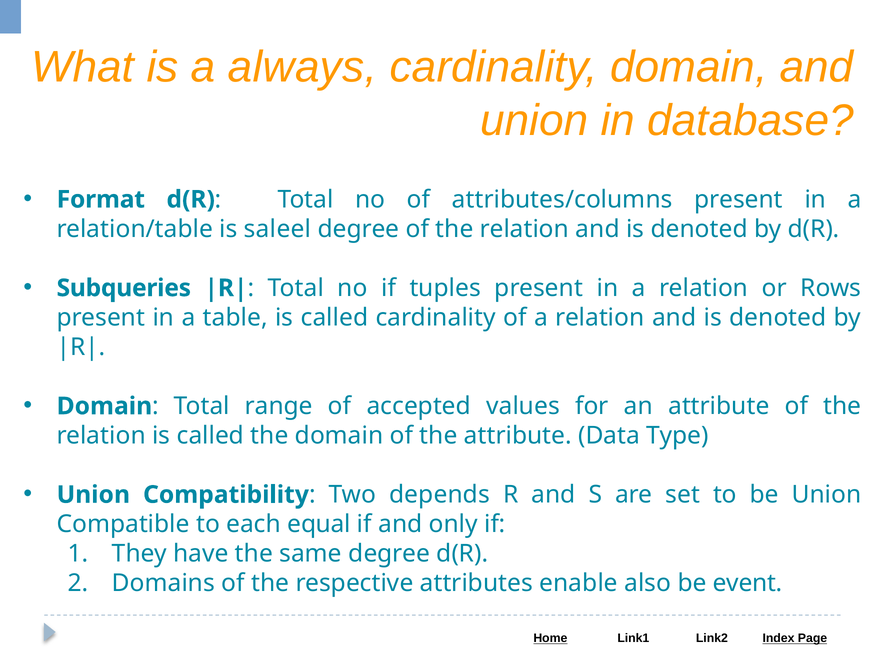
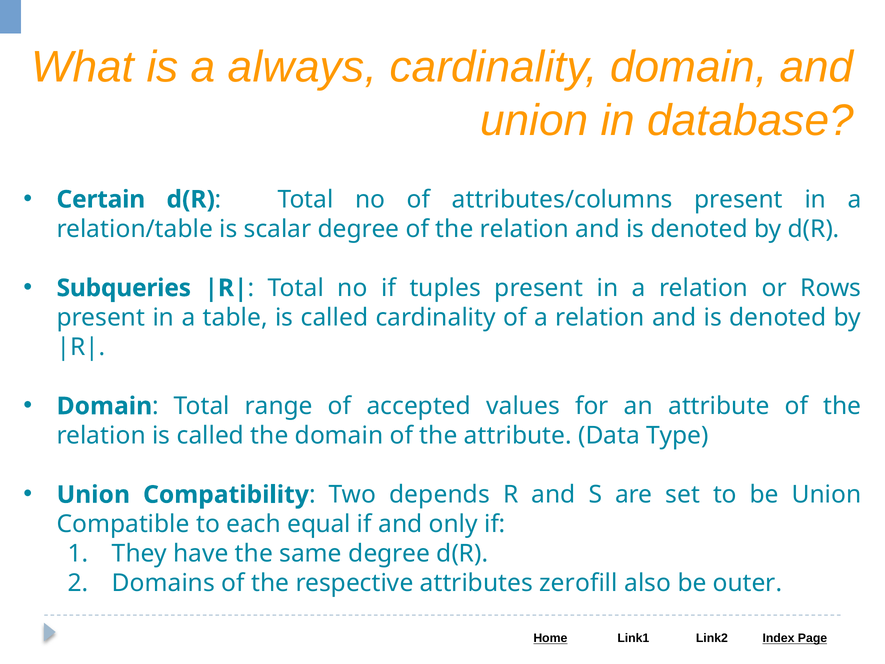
Format: Format -> Certain (101, 199)
saleel: saleel -> scalar (278, 229)
enable: enable -> zerofill (579, 583)
event: event -> outer (748, 583)
